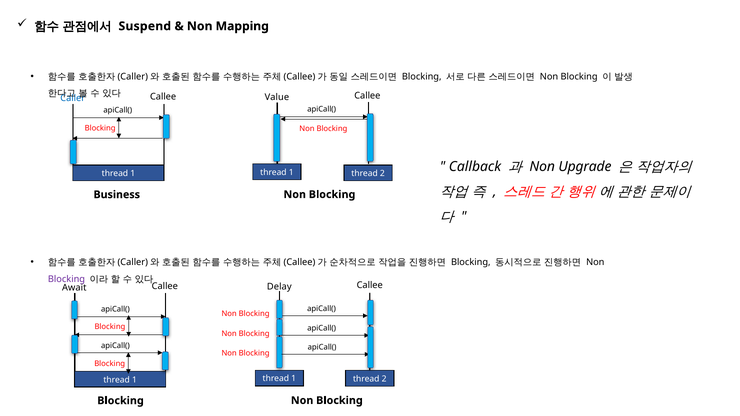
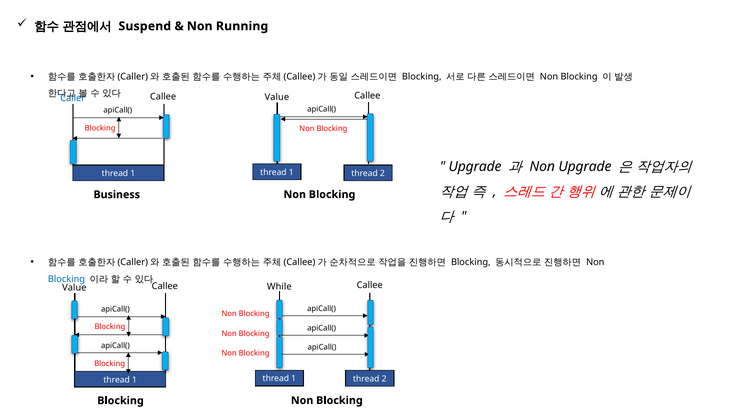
Mapping: Mapping -> Running (242, 26)
Callback: Callback -> Upgrade (475, 167)
Blocking colour: purple -> blue (67, 279)
Delay: Delay -> While (279, 287)
Await: Await -> Value (74, 288)
